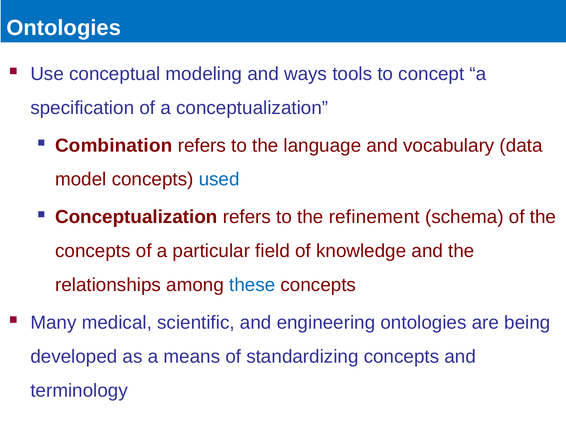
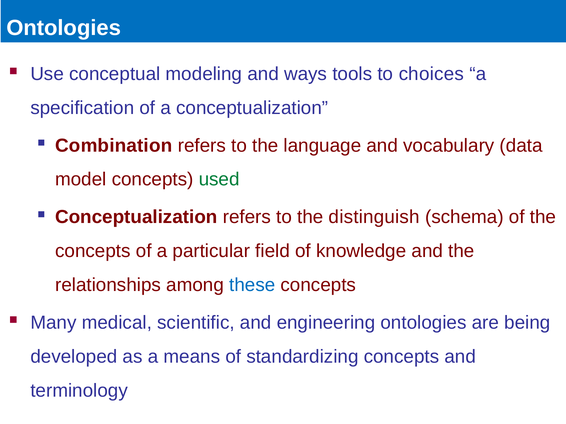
concept: concept -> choices (431, 74)
used colour: blue -> green (219, 180)
refinement: refinement -> distinguish (374, 217)
